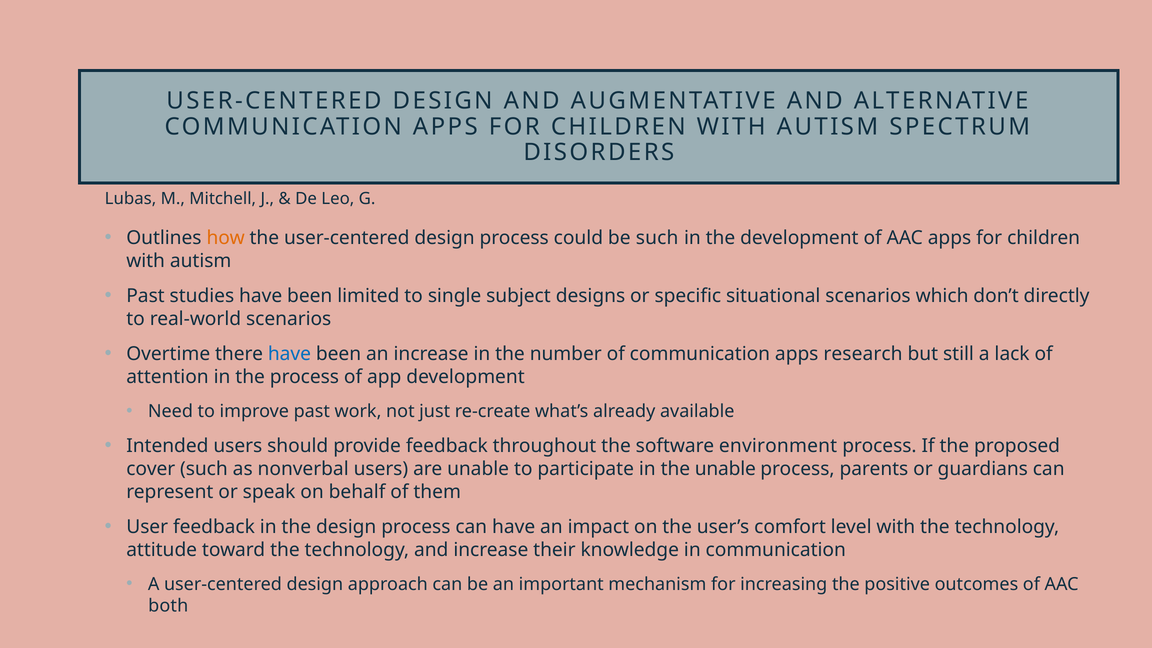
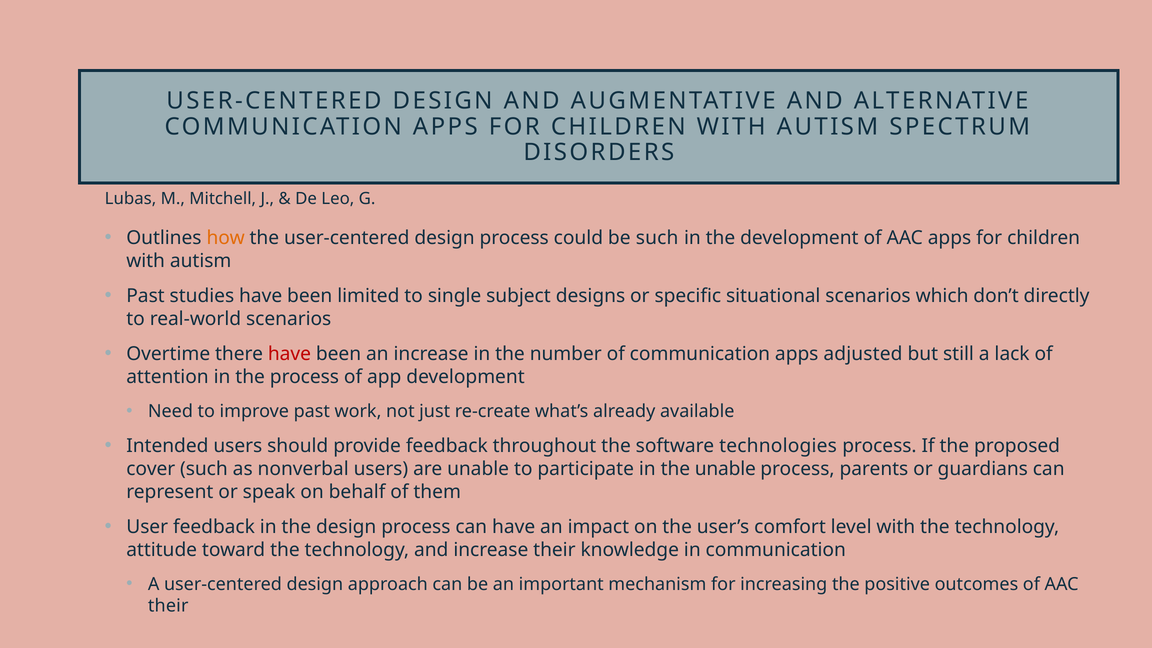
have colour: blue -> red (289, 354)
research: research -> adjusted (863, 354)
environment: environment -> technologies (778, 446)
both: both -> their (168, 606)
